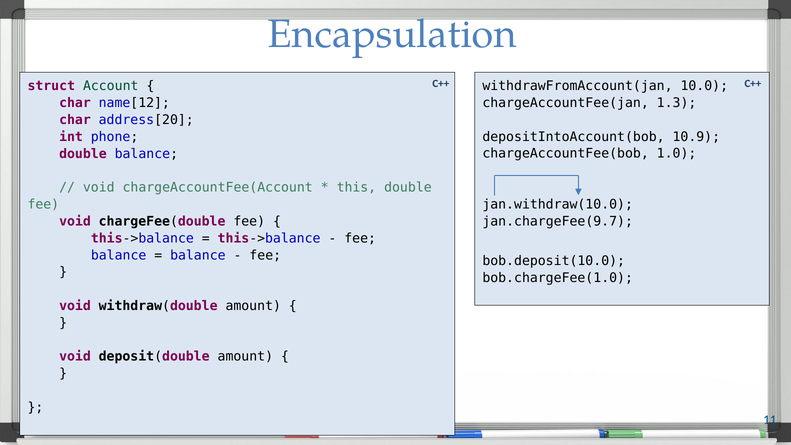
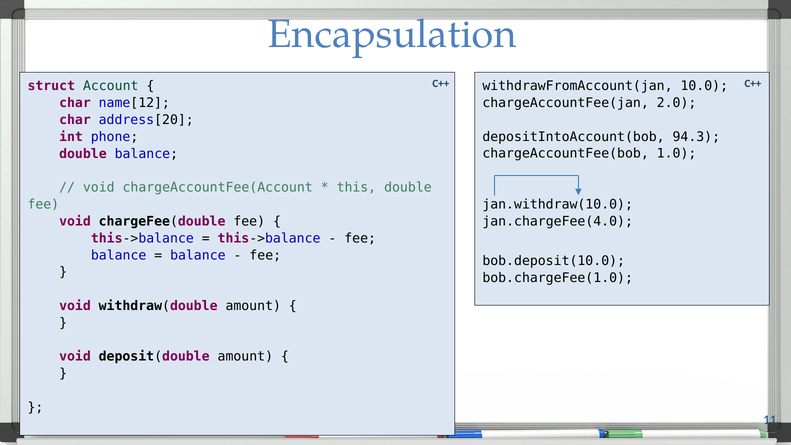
1.3: 1.3 -> 2.0 (677, 103)
10.9: 10.9 -> 94.3 (696, 137)
jan.chargeFee(9.7: jan.chargeFee(9.7 -> jan.chargeFee(4.0 (558, 221)
